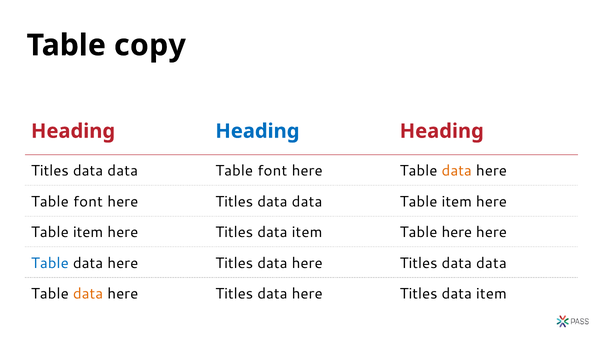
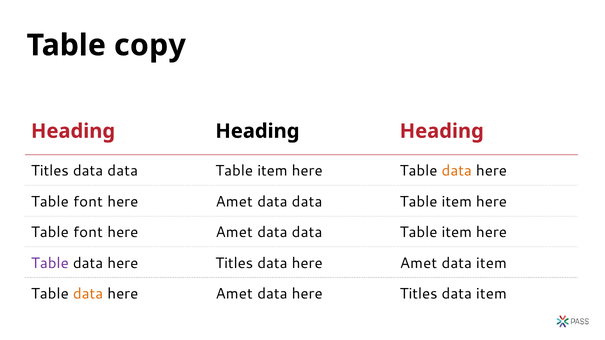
Heading colour: blue -> black (257, 131)
font: font -> item (272, 171)
Titles: Titles -> Amet (234, 202)
item: item -> font (88, 233)
Titles: Titles -> Amet (234, 233)
item: item -> data (307, 233)
here: here -> item (457, 233)
Table colour: blue -> purple (50, 263)
Titles: Titles -> Amet (419, 263)
data: data -> item (491, 263)
Titles: Titles -> Amet (234, 294)
